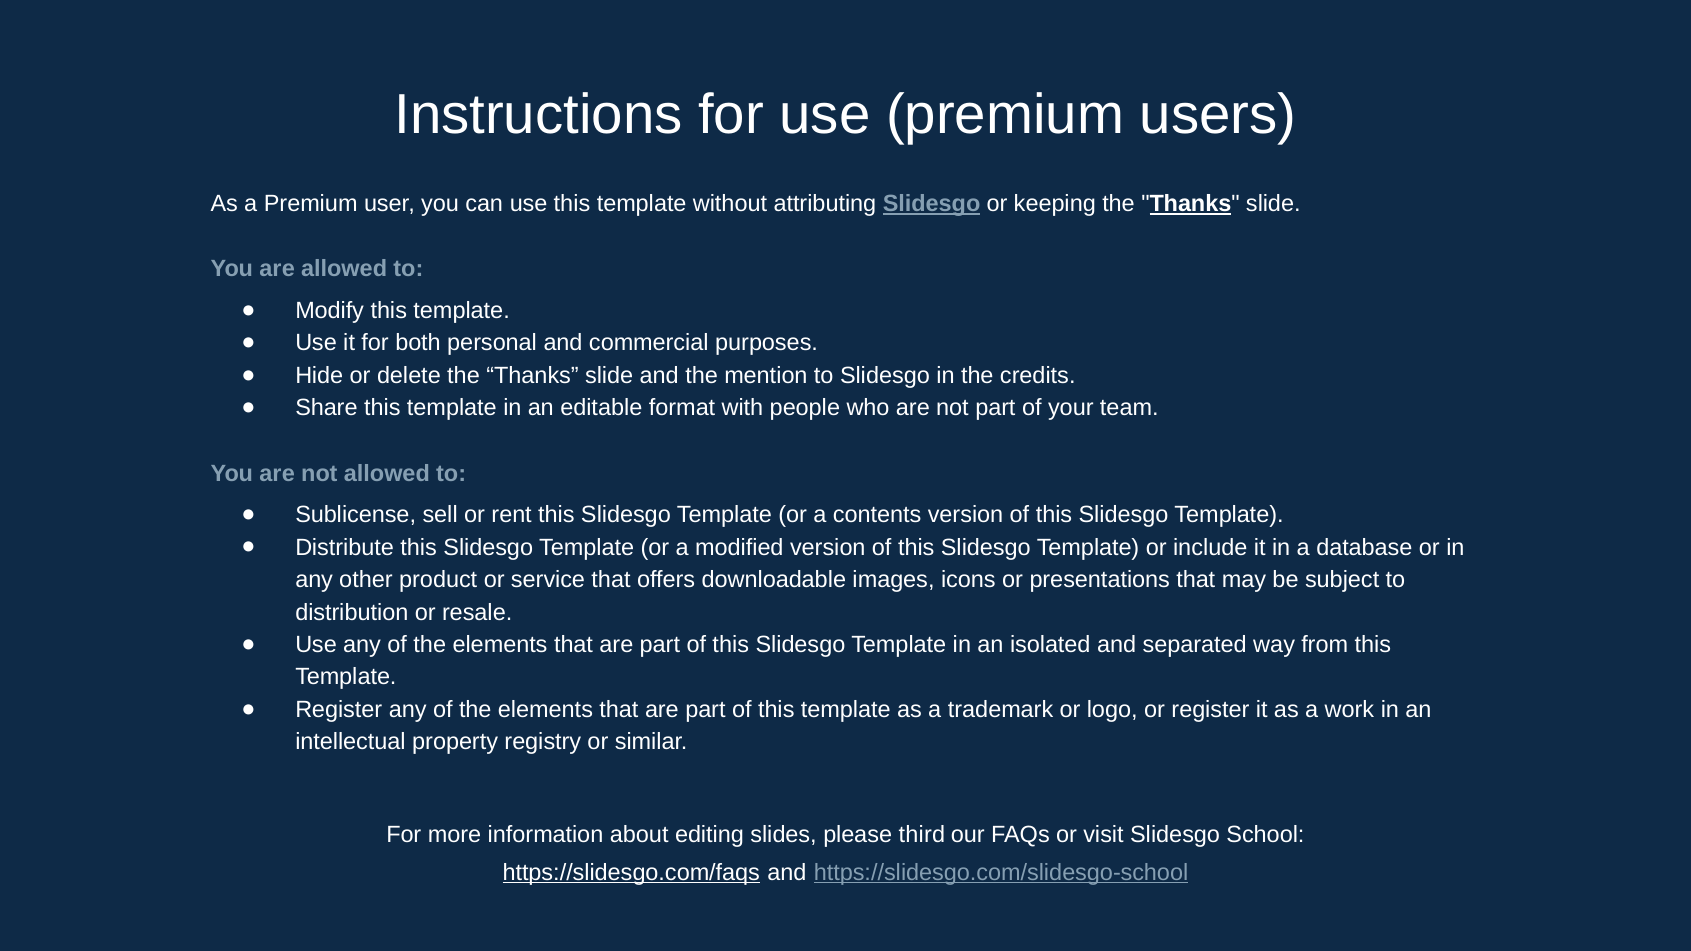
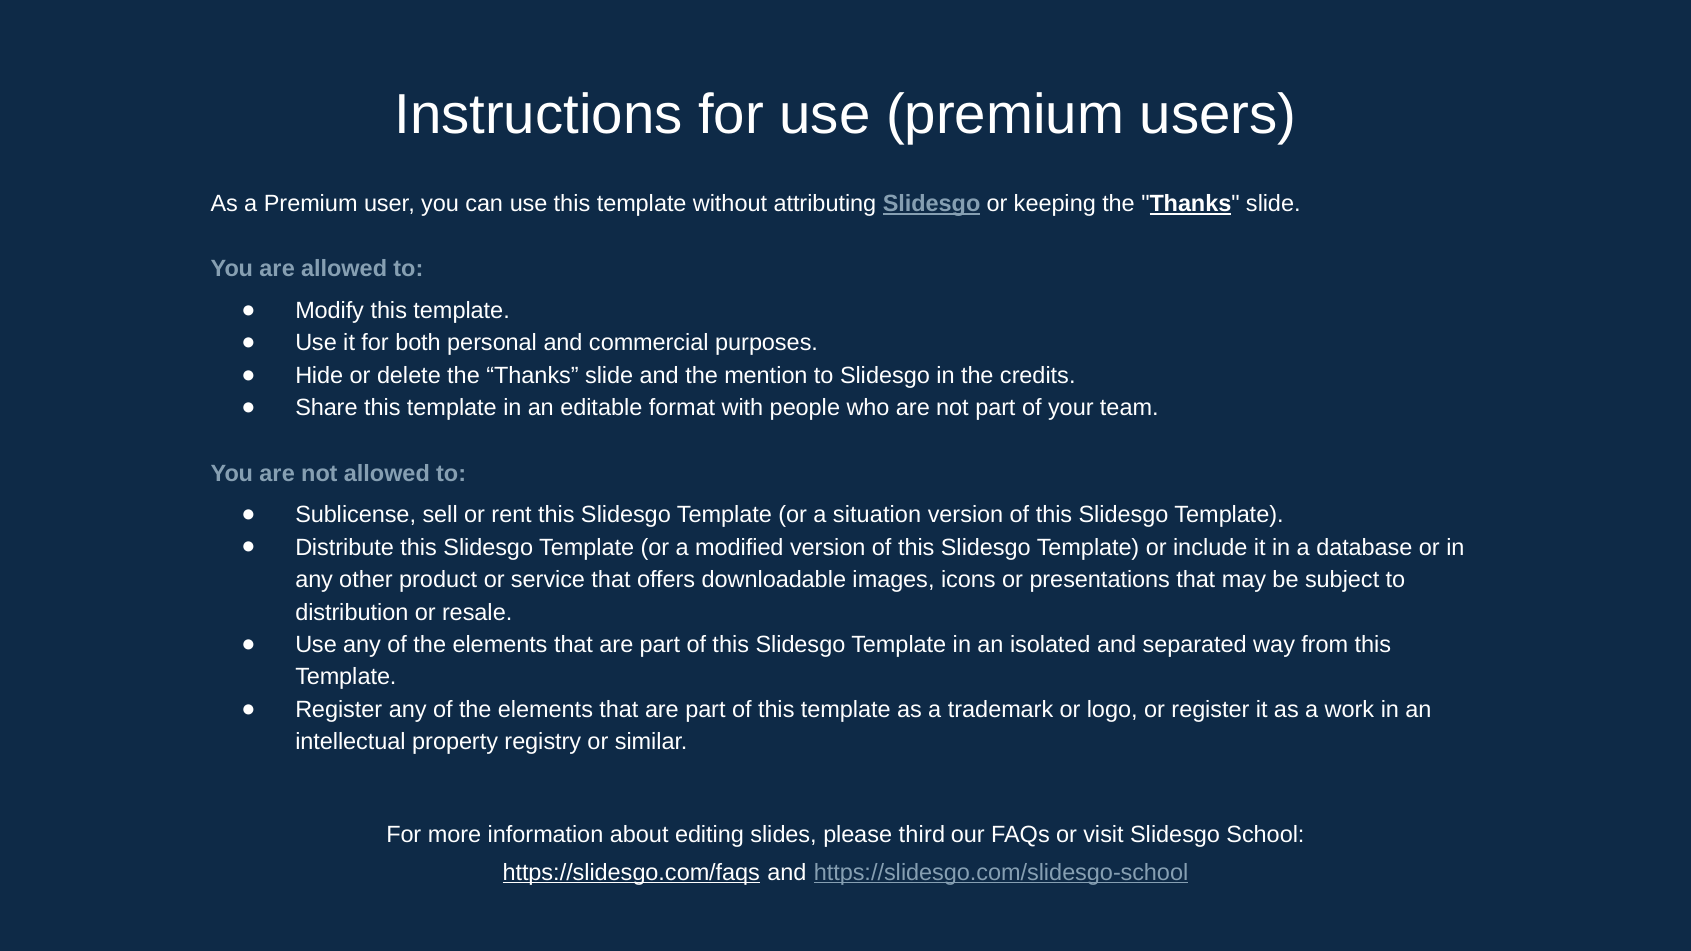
contents: contents -> situation (877, 515)
